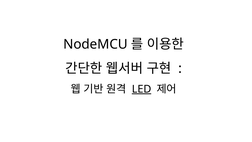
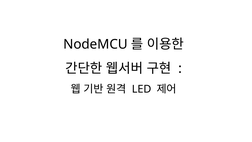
LED underline: present -> none (142, 89)
